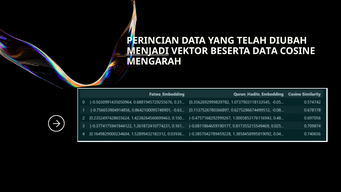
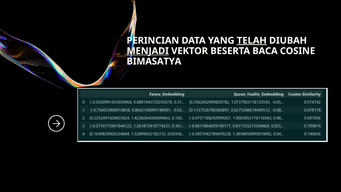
TELAH underline: none -> present (252, 40)
BESERTA DATA: DATA -> BACA (265, 51)
MENGARAH: MENGARAH -> BIMASATYA (154, 61)
